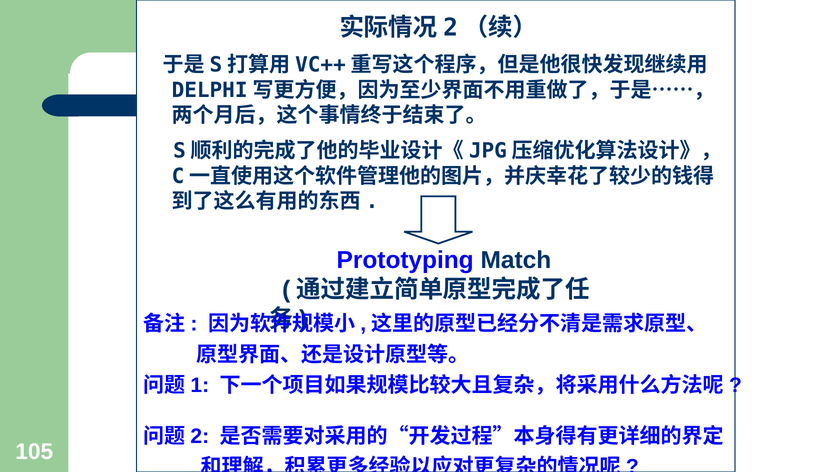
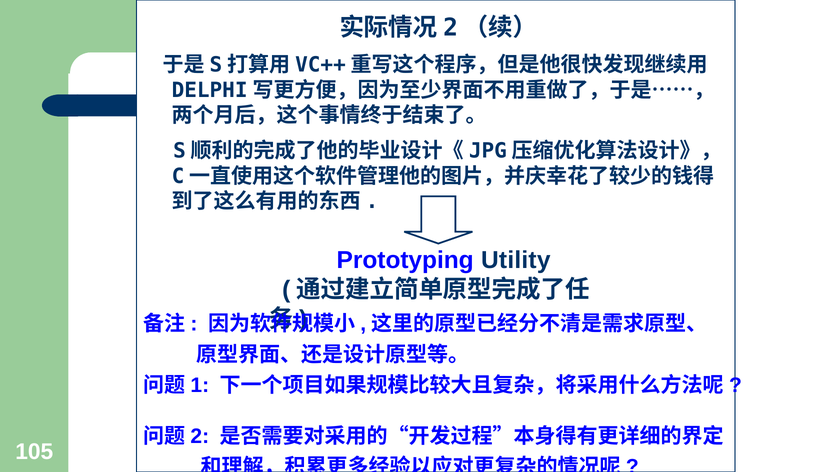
Match: Match -> Utility (516, 261)
